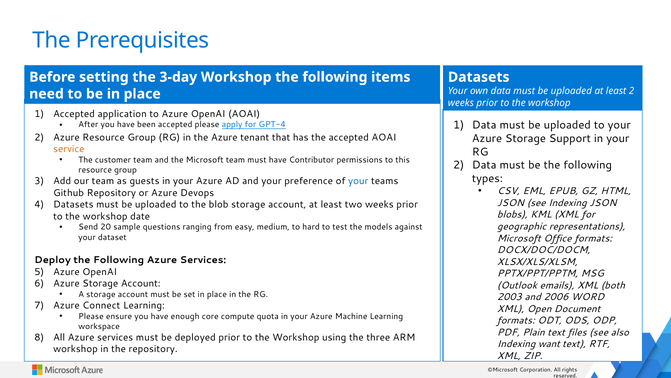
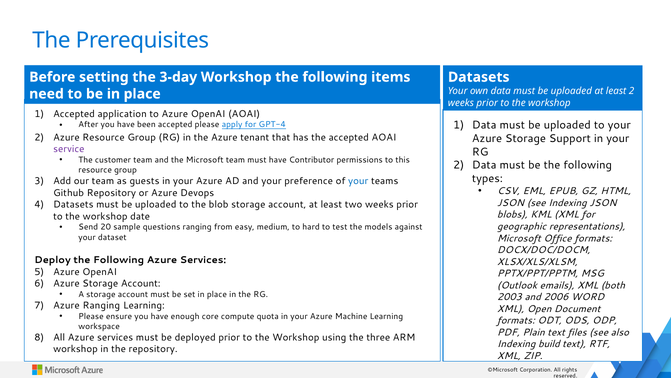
service colour: orange -> purple (69, 149)
Azure Connect: Connect -> Ranging (101, 305)
want: want -> build (549, 344)
